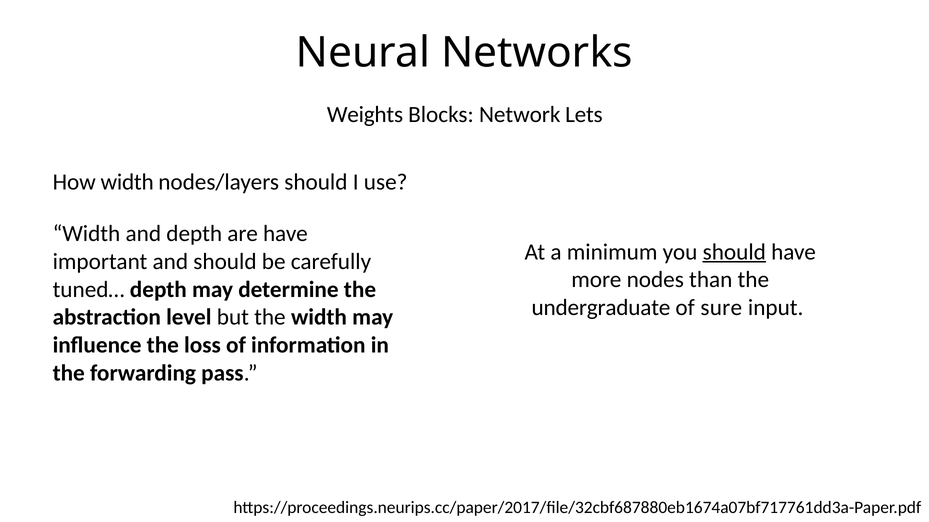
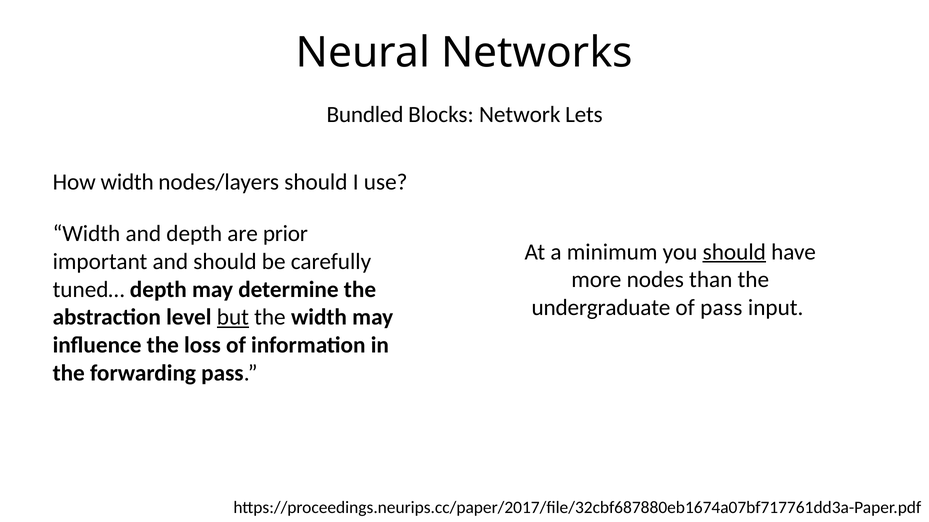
Weights: Weights -> Bundled (365, 115)
are have: have -> prior (285, 234)
of sure: sure -> pass (721, 308)
but underline: none -> present (233, 318)
